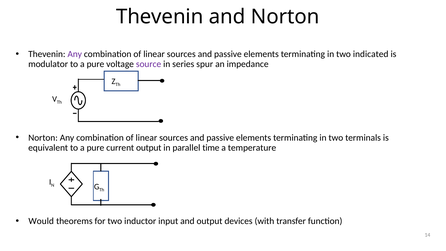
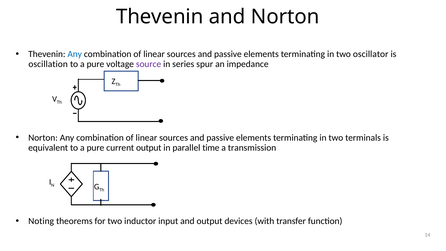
Any colour: purple -> blue (75, 54)
indicated: indicated -> oscillator (371, 54)
modulator: modulator -> oscillation (48, 64)
temperature: temperature -> transmission (252, 148)
Would: Would -> Noting (41, 221)
